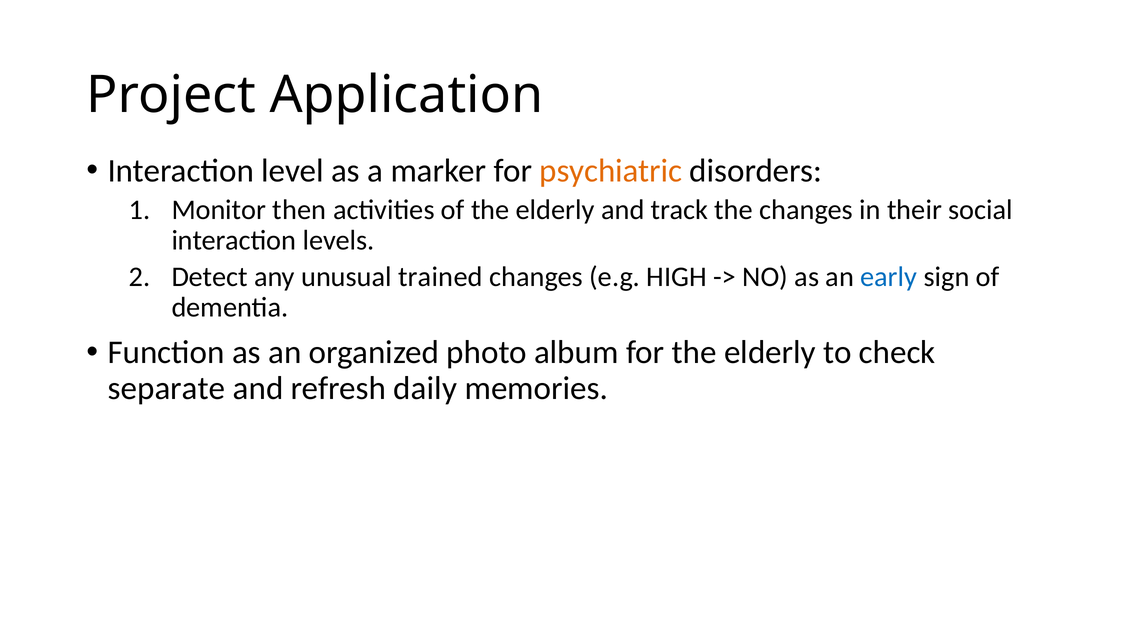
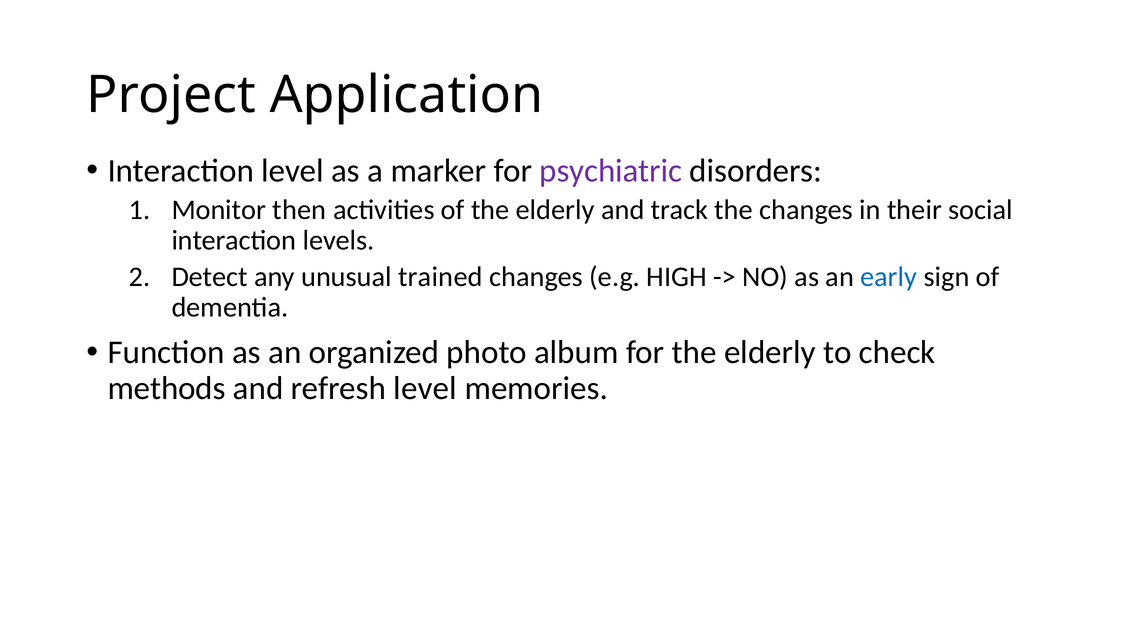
psychiatric colour: orange -> purple (611, 171)
separate: separate -> methods (167, 388)
refresh daily: daily -> level (425, 388)
